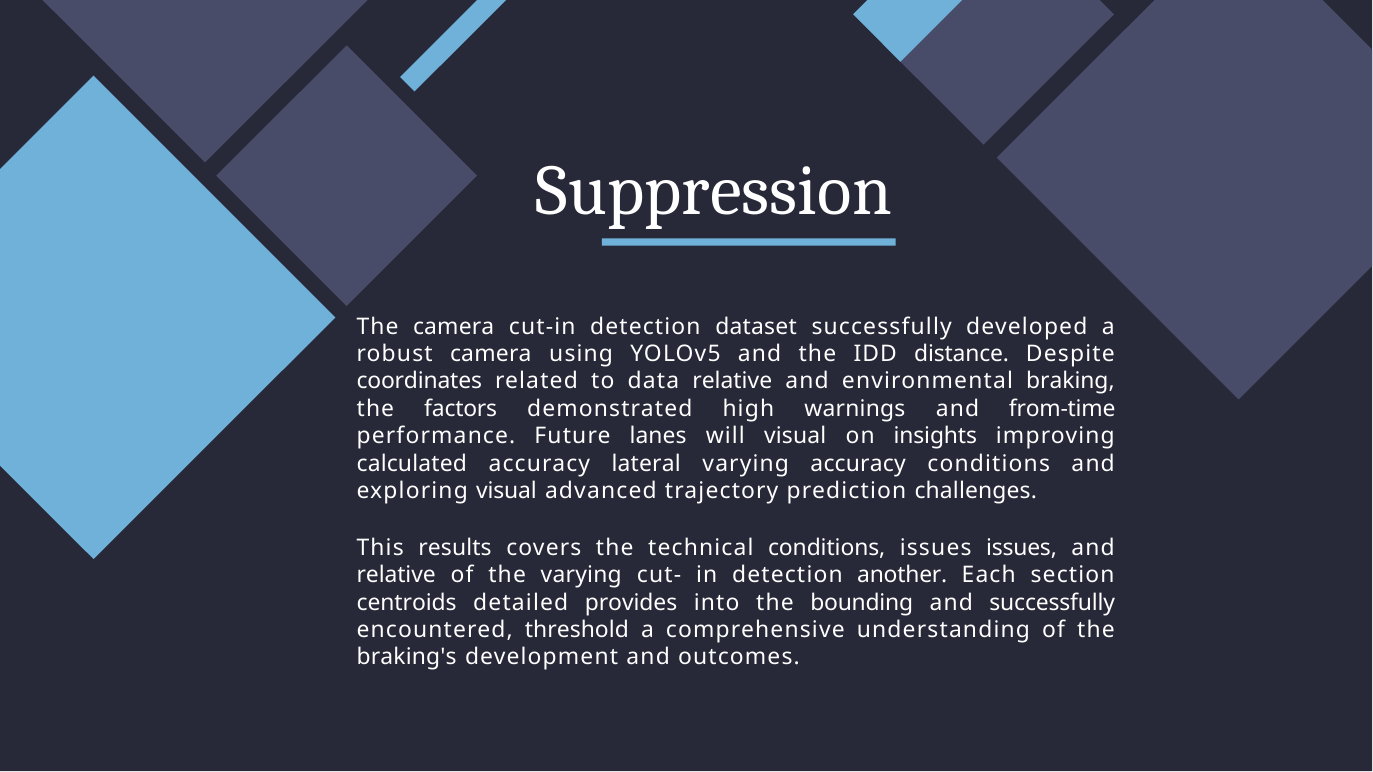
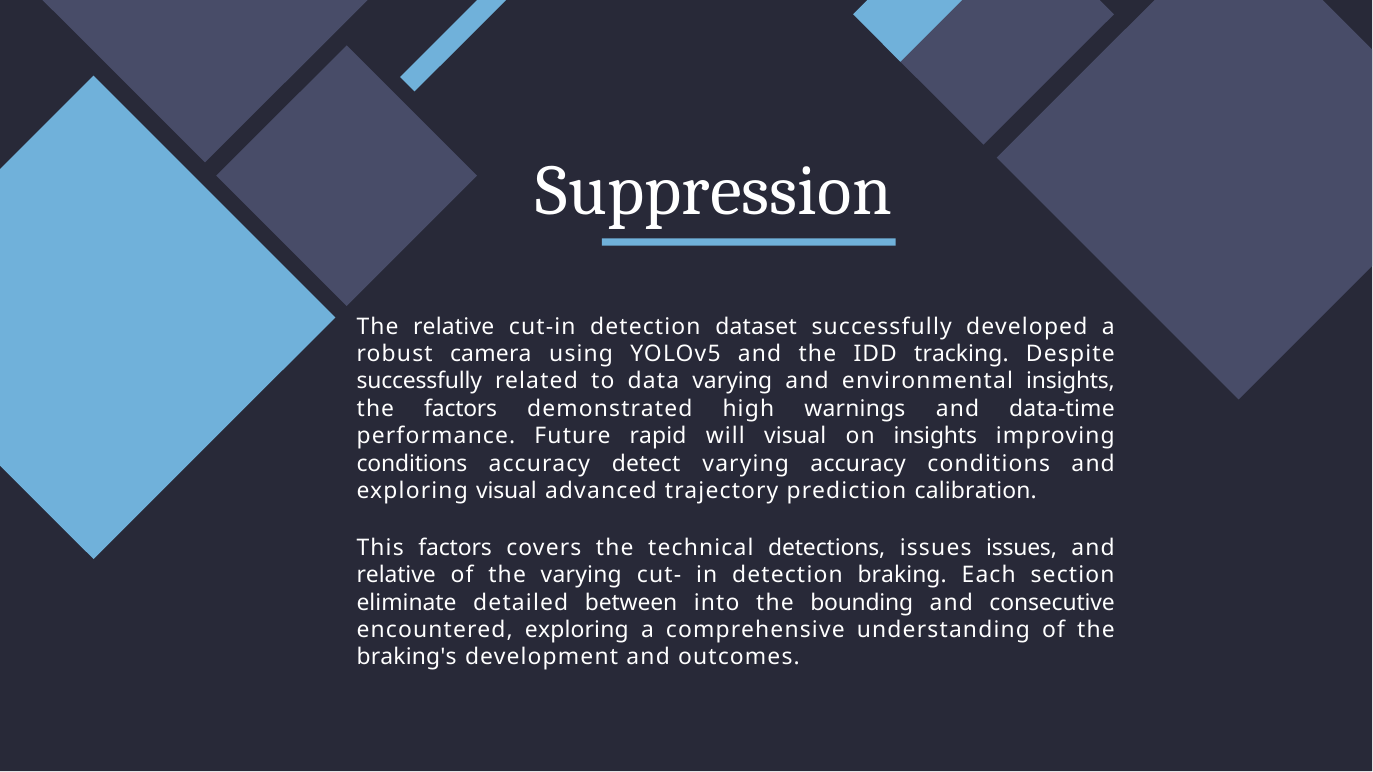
The camera: camera -> relative (454, 327)
distance: distance -> tracking (961, 354)
coordinates: coordinates -> successfully (419, 382)
data relative: relative -> varying (732, 382)
environmental braking: braking -> insights (1071, 382)
from-time: from-time -> data-time (1062, 409)
lanes: lanes -> rapid (658, 437)
calculated: calculated -> conditions (412, 464)
lateral: lateral -> detect (646, 464)
challenges: challenges -> calibration (976, 492)
This results: results -> factors (455, 548)
technical conditions: conditions -> detections (827, 548)
another: another -> braking (902, 576)
centroids: centroids -> eliminate (407, 603)
provides: provides -> between (631, 603)
and successfully: successfully -> consecutive (1052, 603)
encountered threshold: threshold -> exploring (577, 631)
